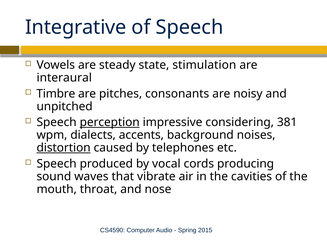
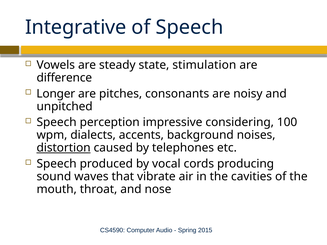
interaural: interaural -> difference (64, 78)
Timbre: Timbre -> Longer (56, 94)
perception underline: present -> none (110, 122)
381: 381 -> 100 (287, 122)
